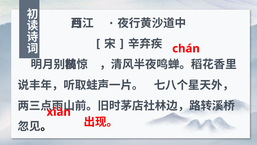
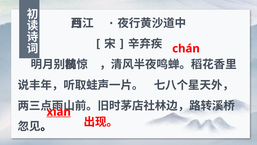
xiàn underline: none -> present (59, 112)
